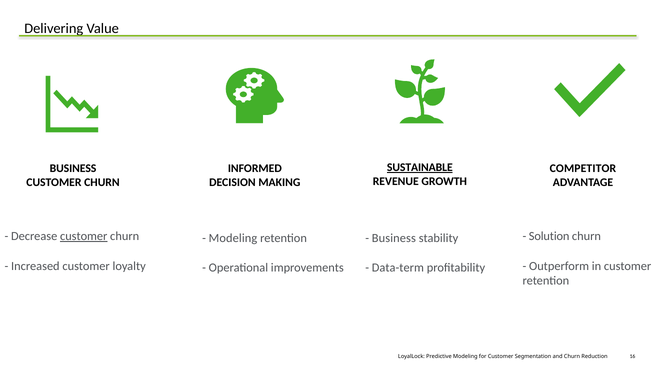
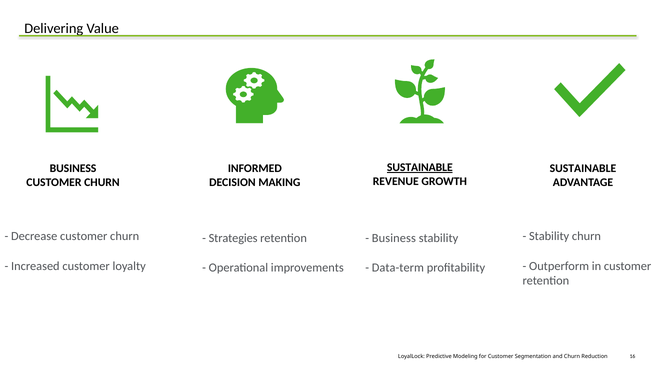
COMPETITOR: COMPETITOR -> SUSTAINABLE (583, 168)
customer underline: present -> none (84, 236)
Solution: Solution -> Stability (549, 236)
Modeling: Modeling -> Strategies (233, 238)
